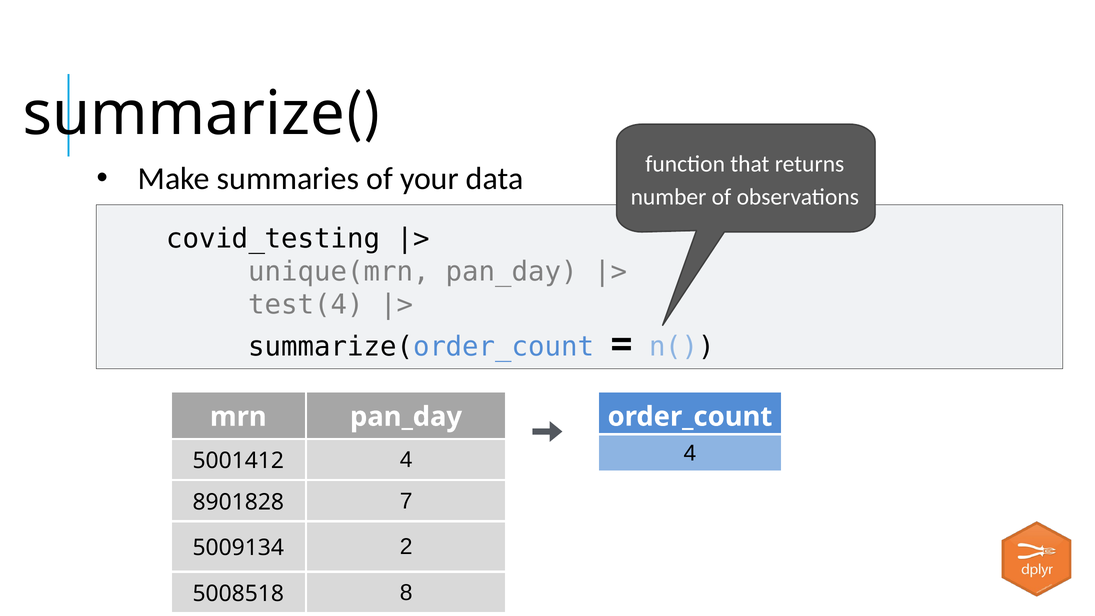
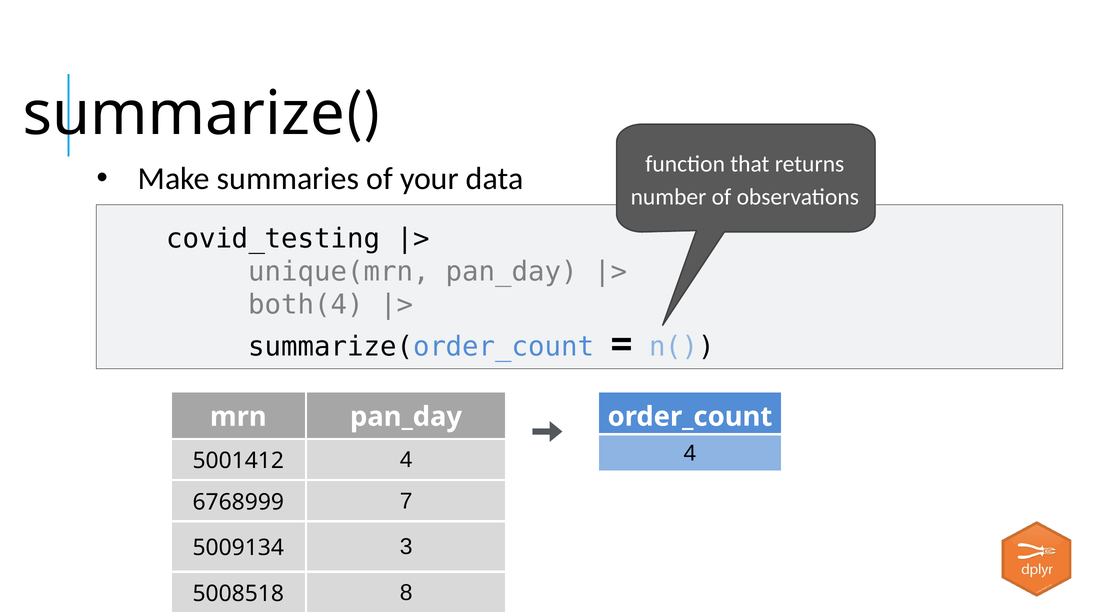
test(4: test(4 -> both(4 (306, 305)
8901828: 8901828 -> 6768999 (238, 502)
2: 2 -> 3 (406, 547)
